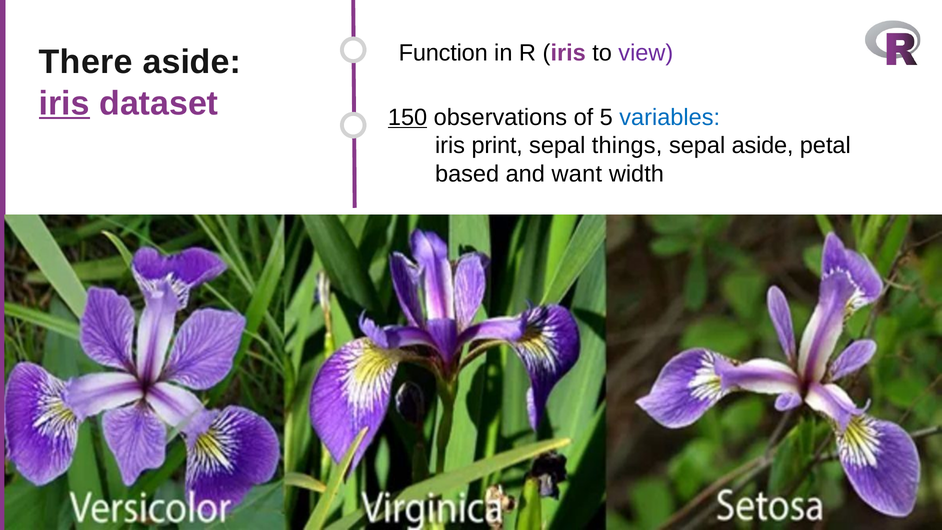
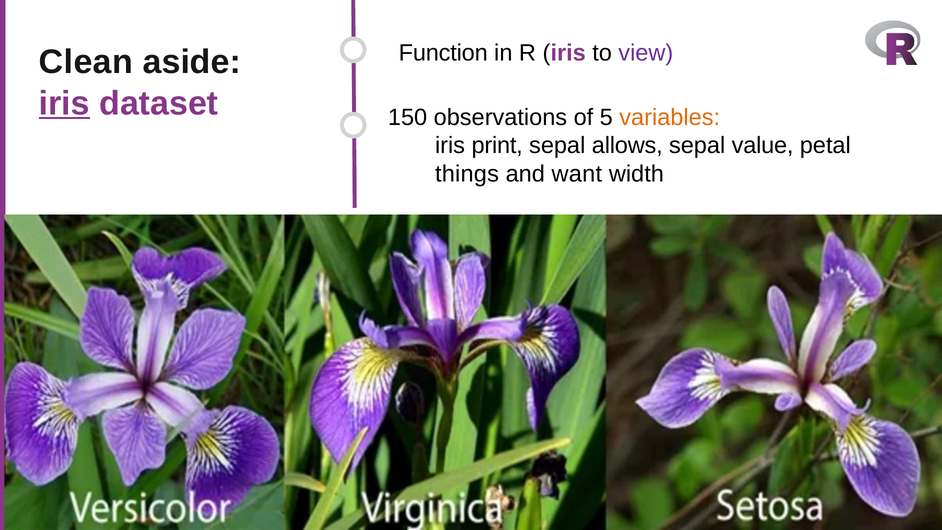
There: There -> Clean (86, 62)
150 underline: present -> none (408, 117)
variables colour: blue -> orange (670, 117)
things: things -> allows (627, 146)
sepal aside: aside -> value (763, 146)
based: based -> things (467, 174)
